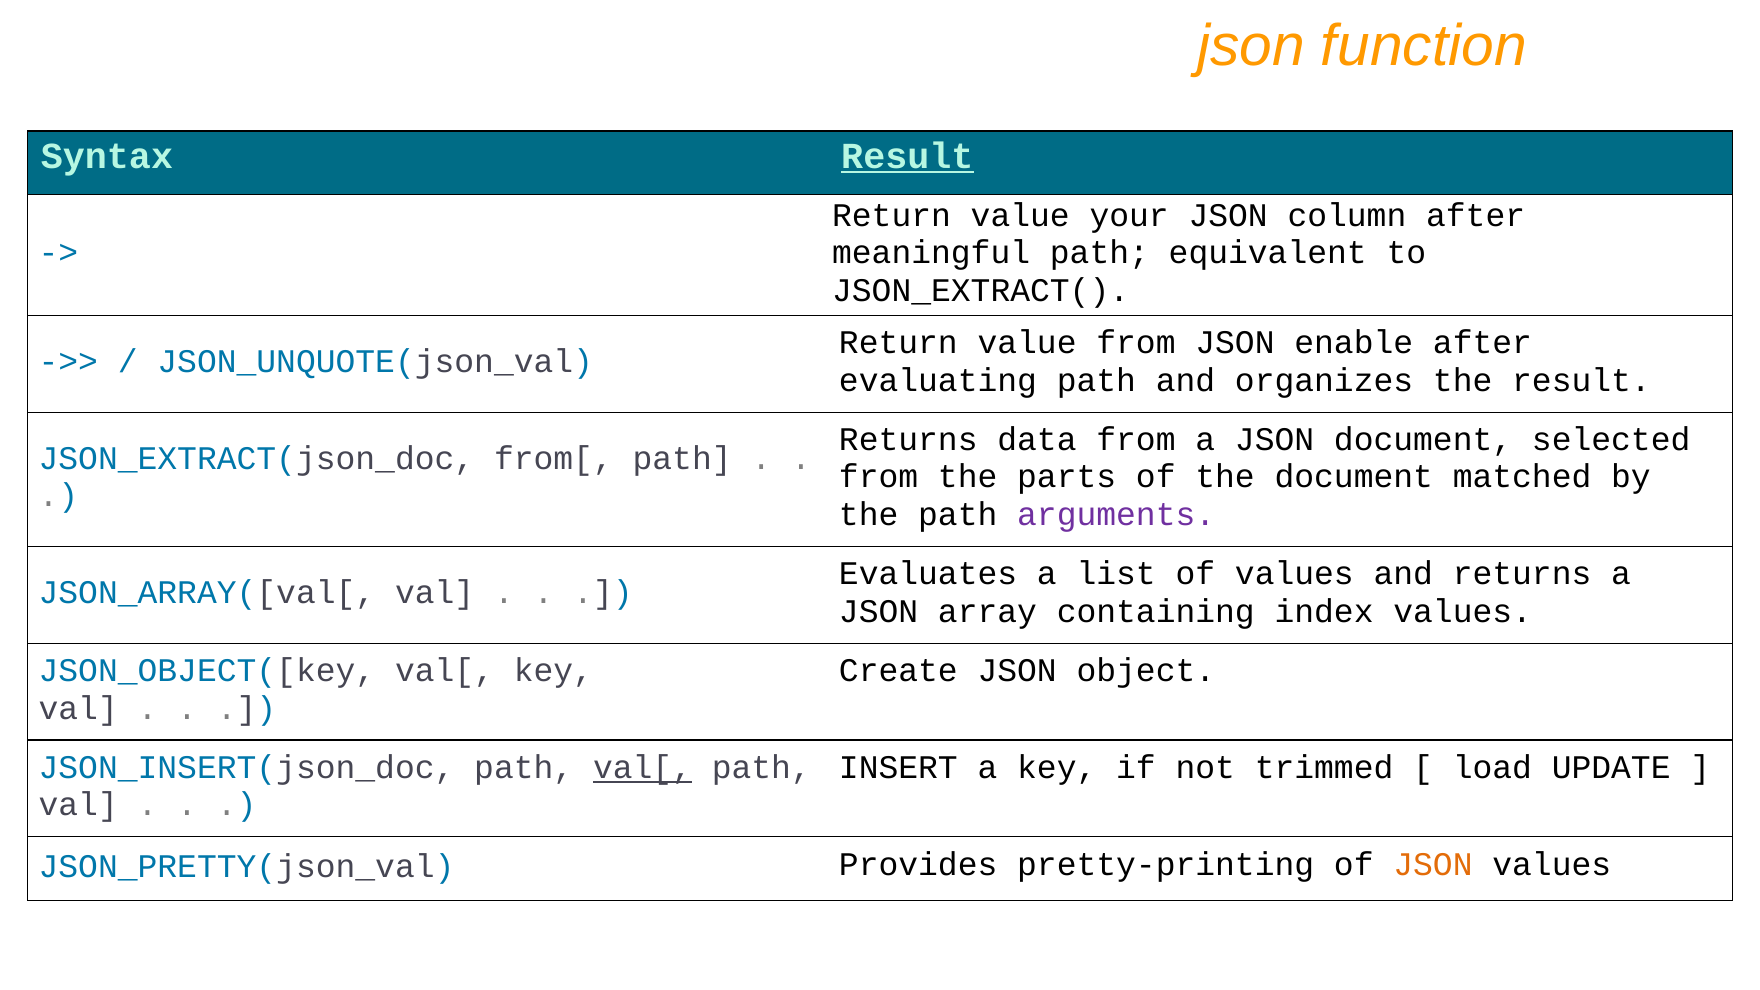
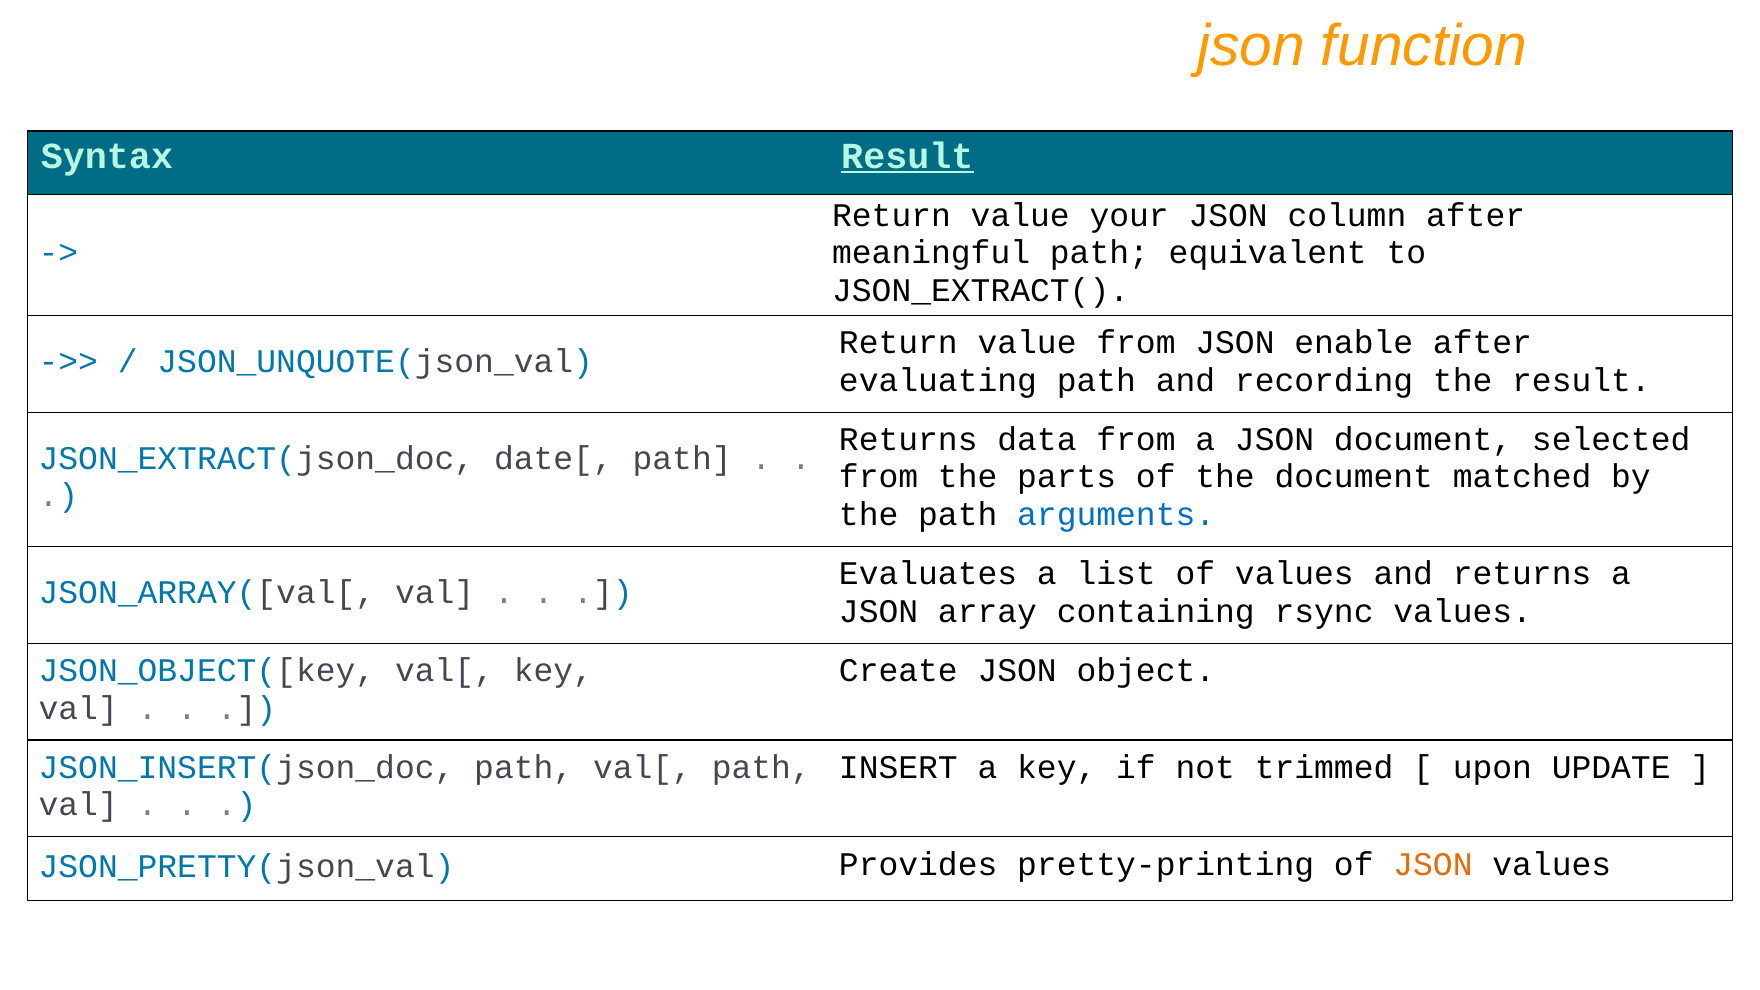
organizes: organizes -> recording (1324, 380)
from[: from[ -> date[ (553, 458)
arguments colour: purple -> blue (1116, 515)
index: index -> rsync (1324, 611)
val[ underline: present -> none (643, 768)
load: load -> upon (1492, 768)
